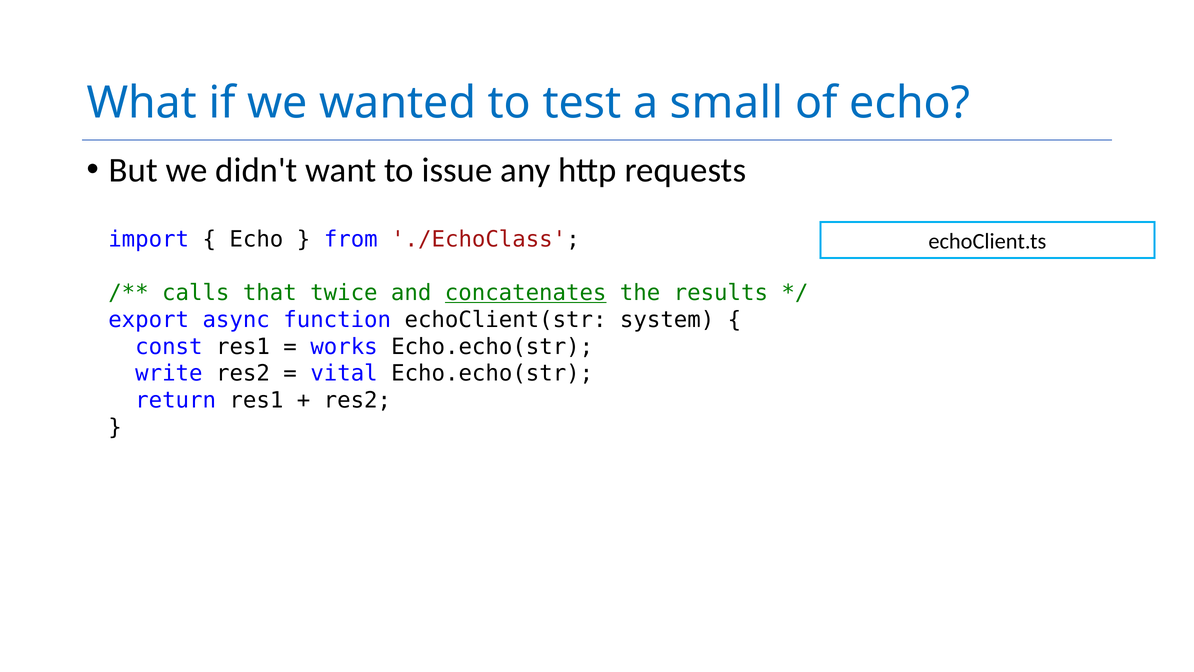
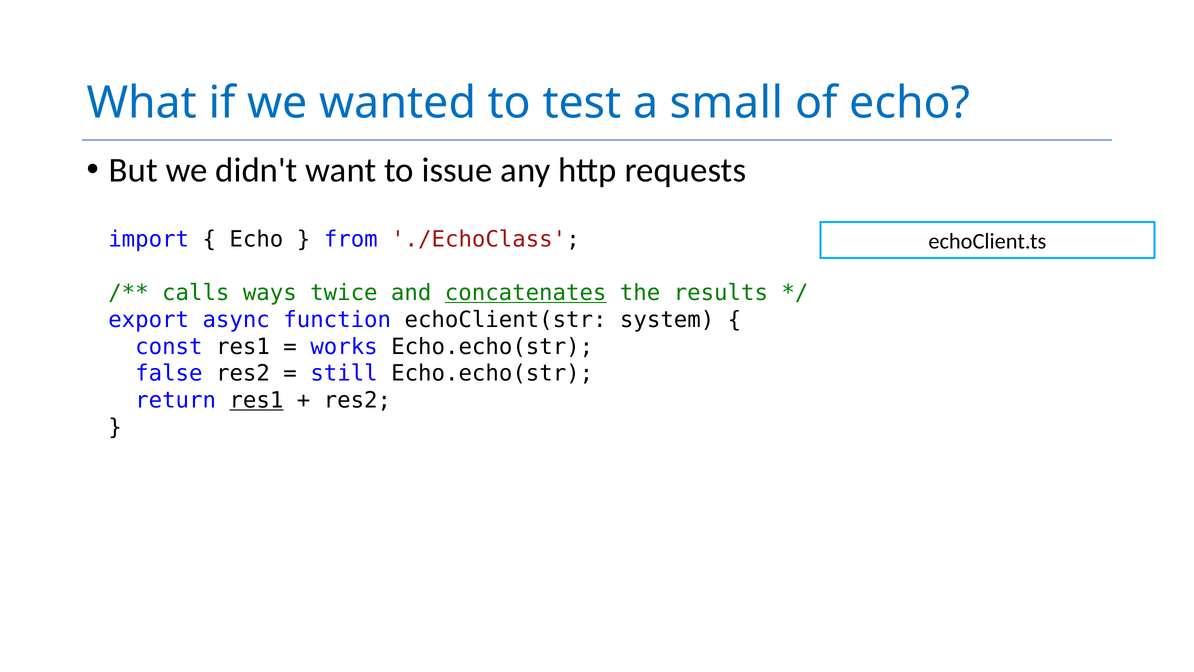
that: that -> ways (270, 293)
write: write -> false (169, 373)
vital: vital -> still (344, 373)
res1 underline: none -> present (256, 400)
